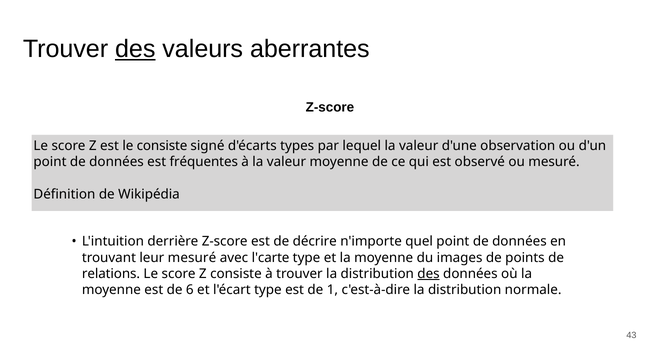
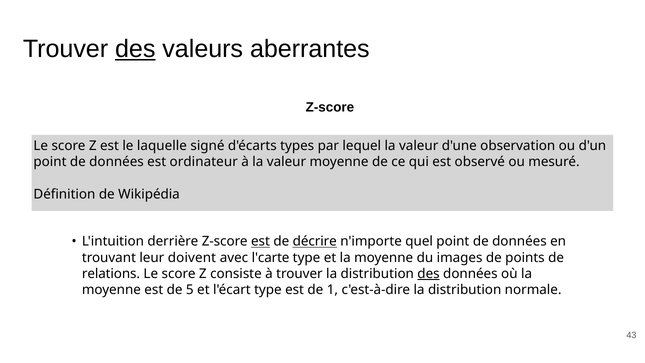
le consiste: consiste -> laquelle (162, 146)
fréquentes: fréquentes -> ordinateur (204, 162)
est underline: none -> present (260, 241)
décrire underline: none -> present (315, 241)
leur mesuré: mesuré -> doivent (192, 258)
6: 6 -> 5 (190, 290)
